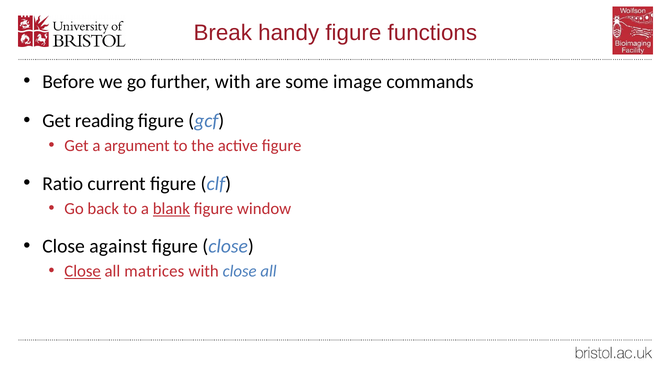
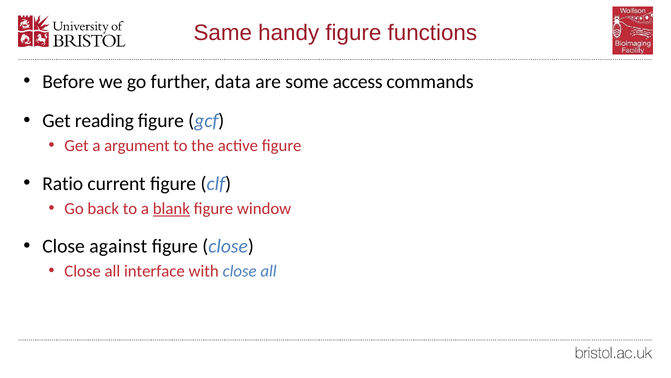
Break: Break -> Same (223, 33)
further with: with -> data (233, 81)
image: image -> access (358, 81)
Close underline: present -> none (83, 271)
matrices: matrices -> interface (154, 271)
